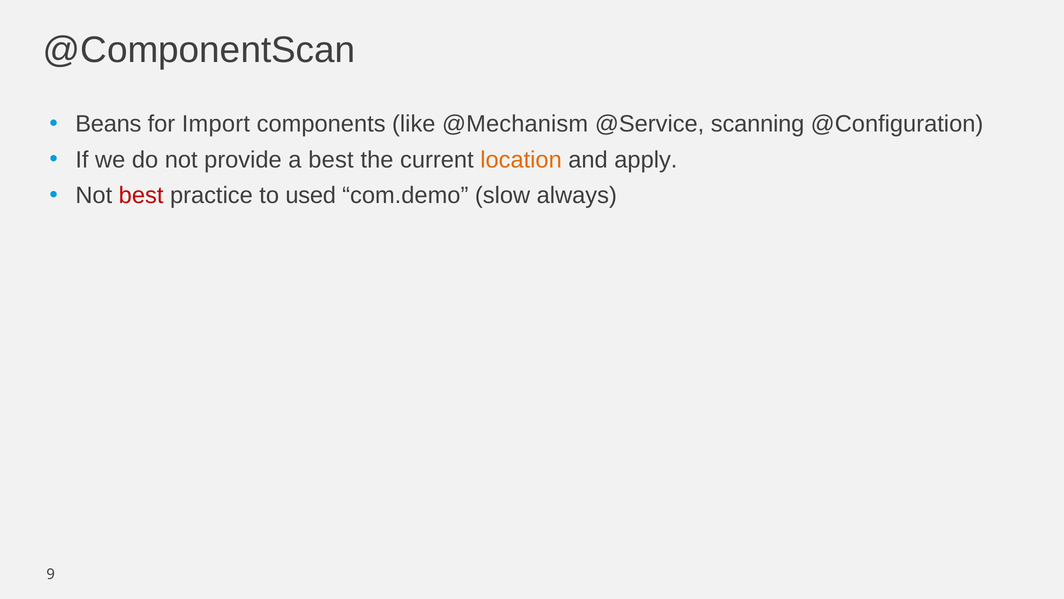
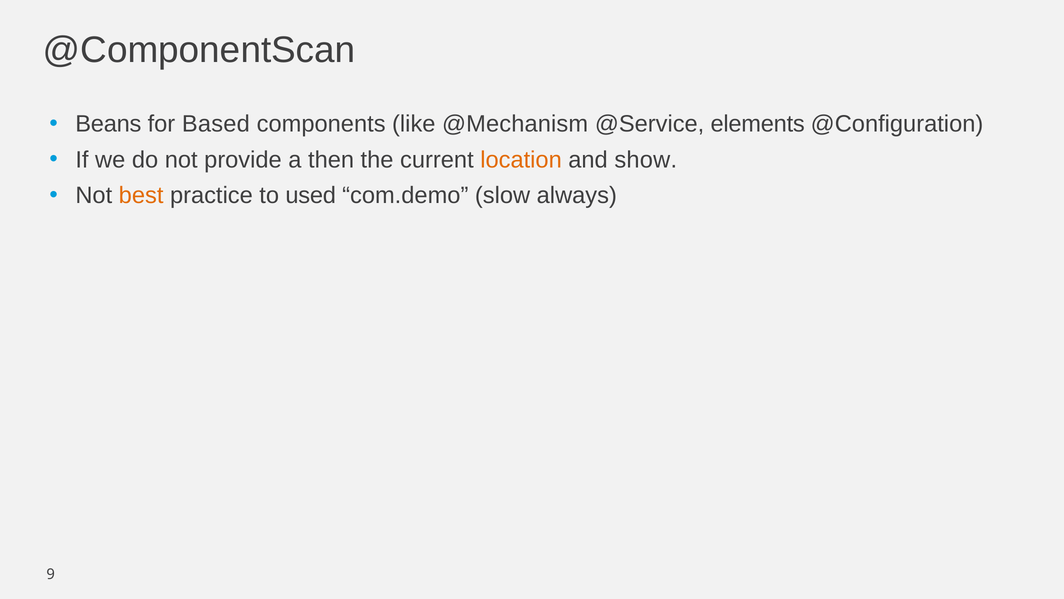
Import: Import -> Based (216, 124)
scanning: scanning -> elements (758, 124)
a best: best -> then (331, 160)
apply: apply -> show (646, 160)
best colour: red -> orange (141, 196)
